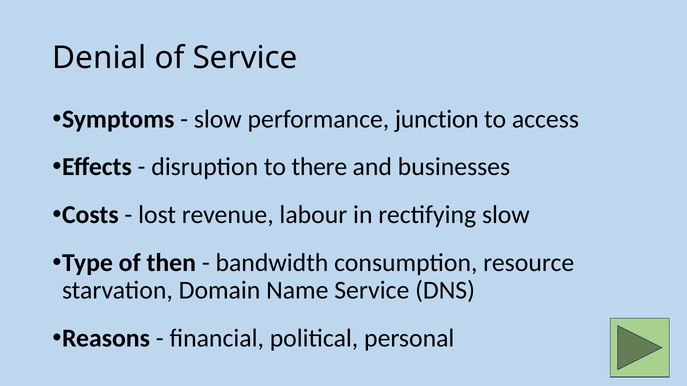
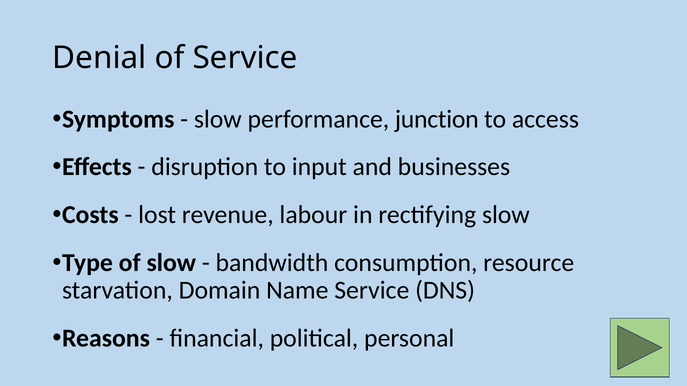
there: there -> input (319, 167)
of then: then -> slow (171, 263)
